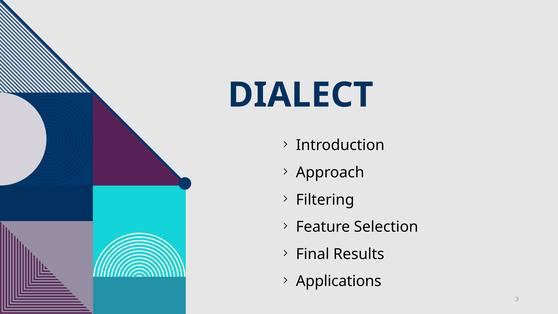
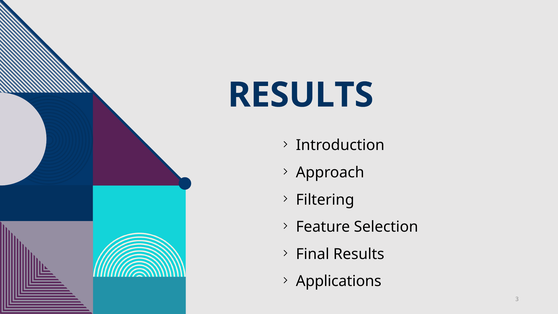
DIALECT: DIALECT -> RESULTS (301, 95)
